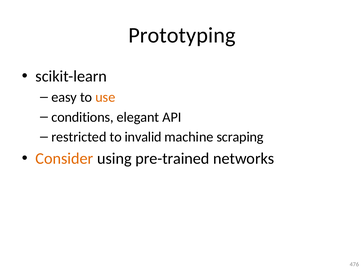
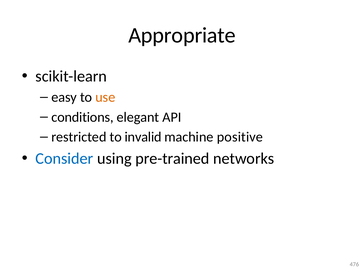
Prototyping: Prototyping -> Appropriate (182, 35)
scraping: scraping -> positive (240, 137)
Consider colour: orange -> blue (64, 159)
